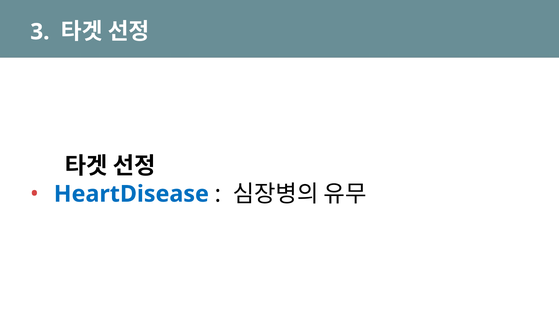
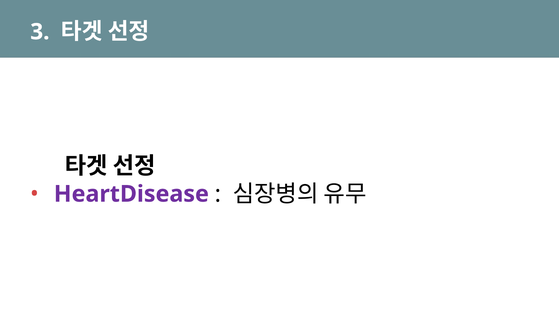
HeartDisease colour: blue -> purple (131, 194)
